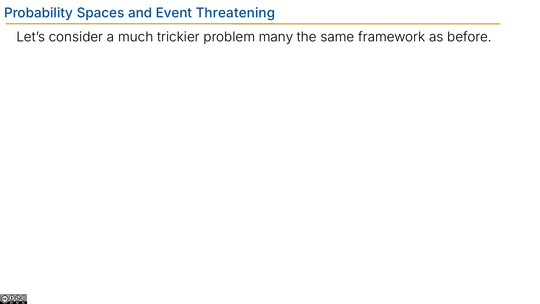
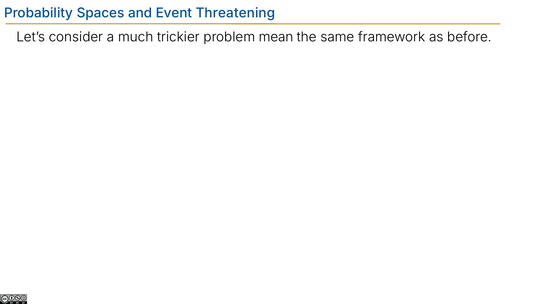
many: many -> mean (276, 37)
